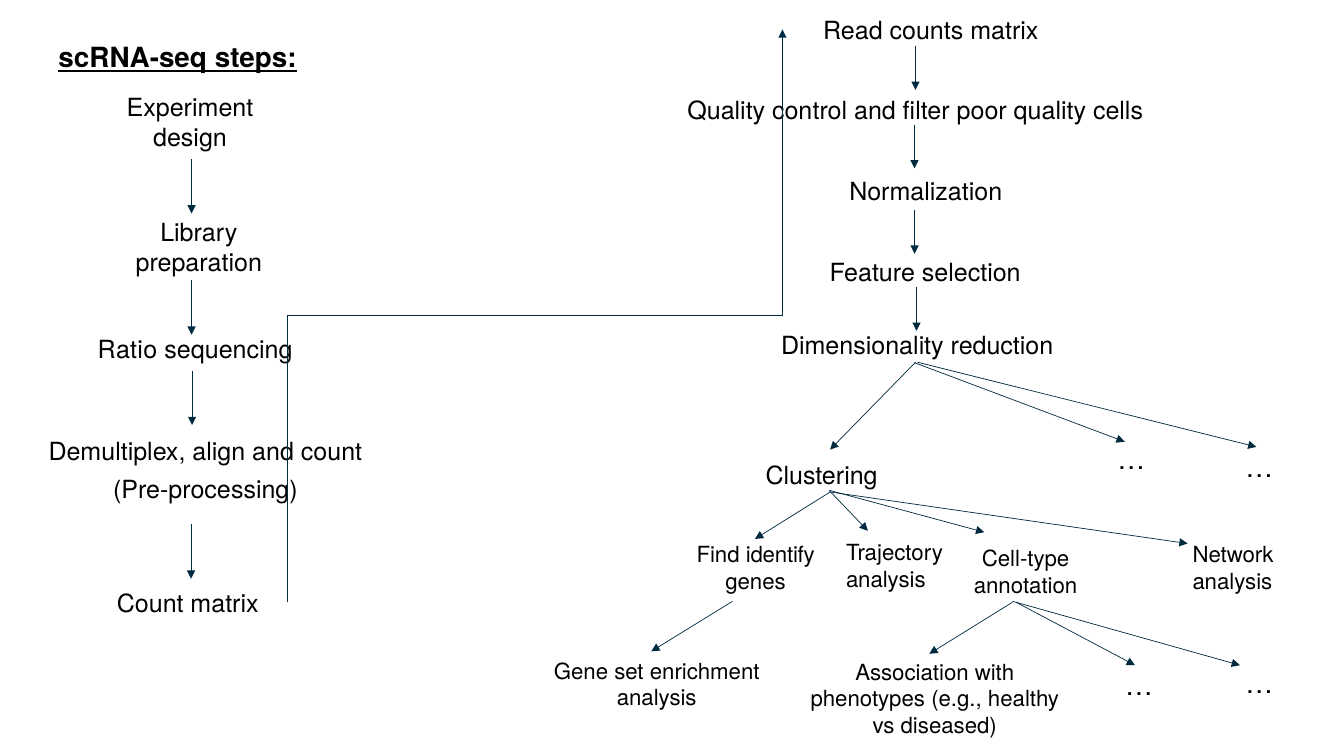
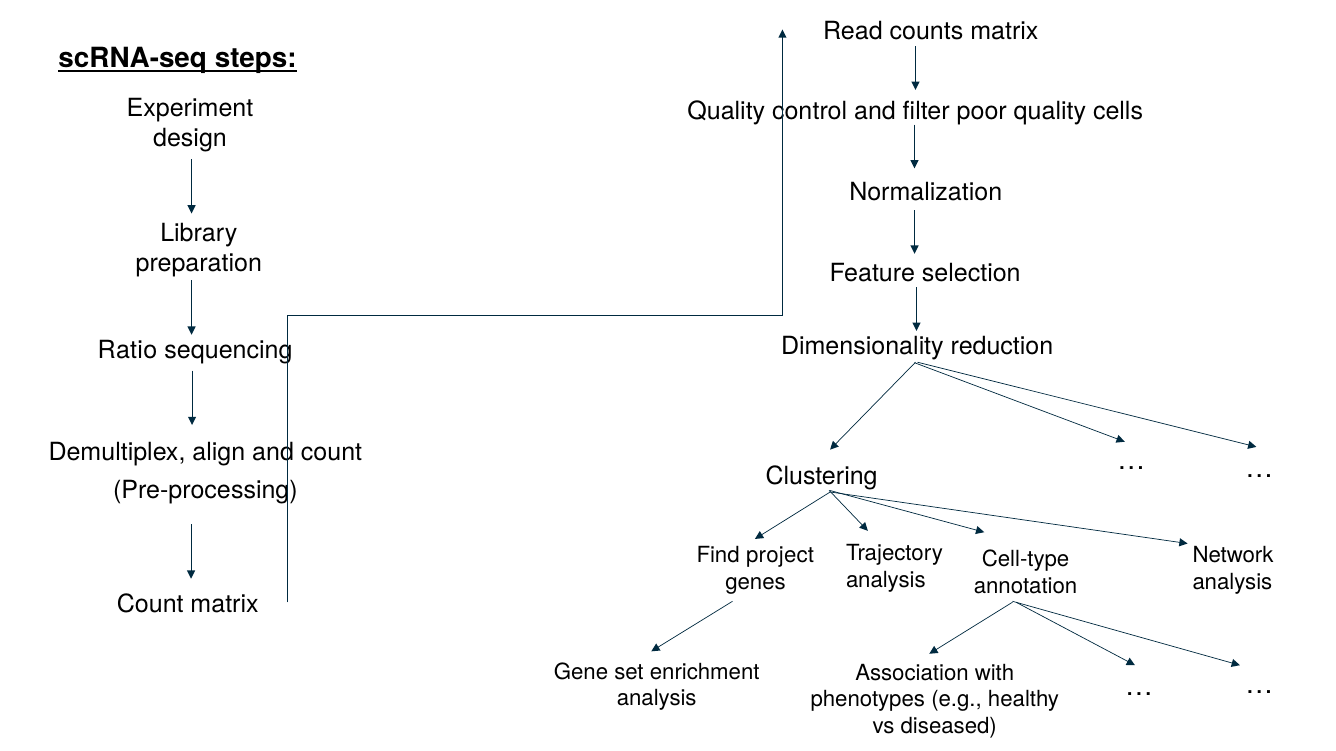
identify: identify -> project (780, 556)
